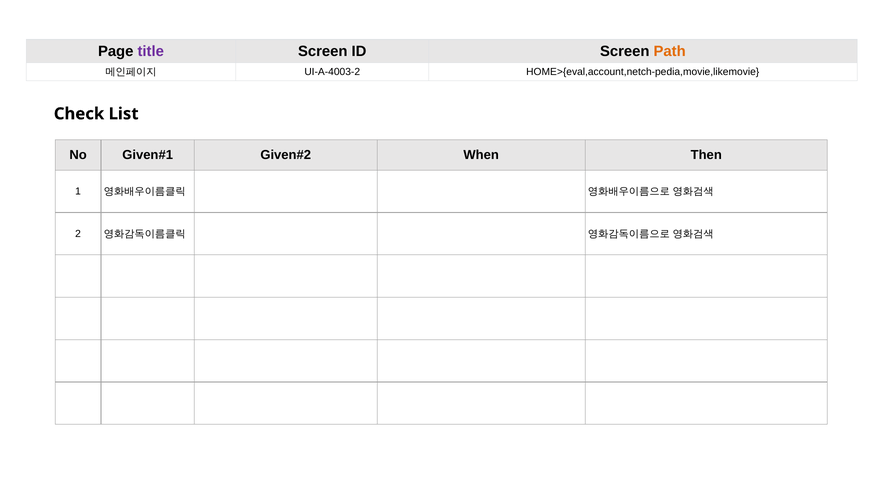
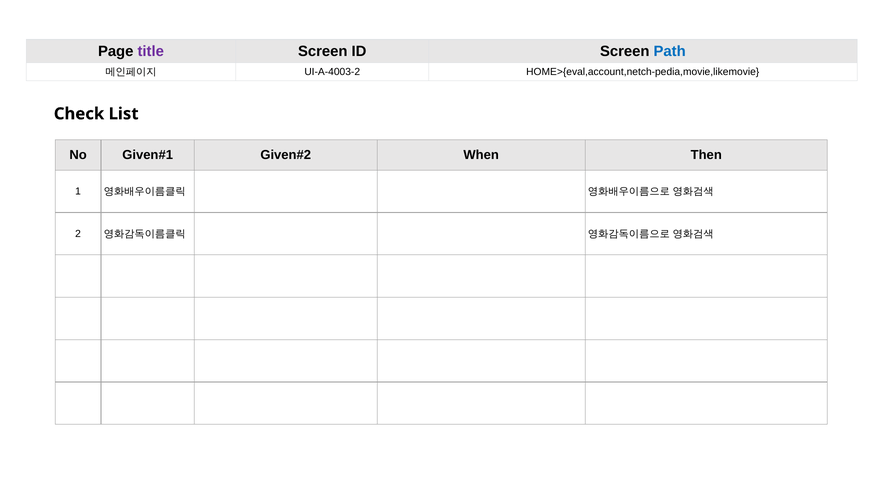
Path colour: orange -> blue (670, 51)
